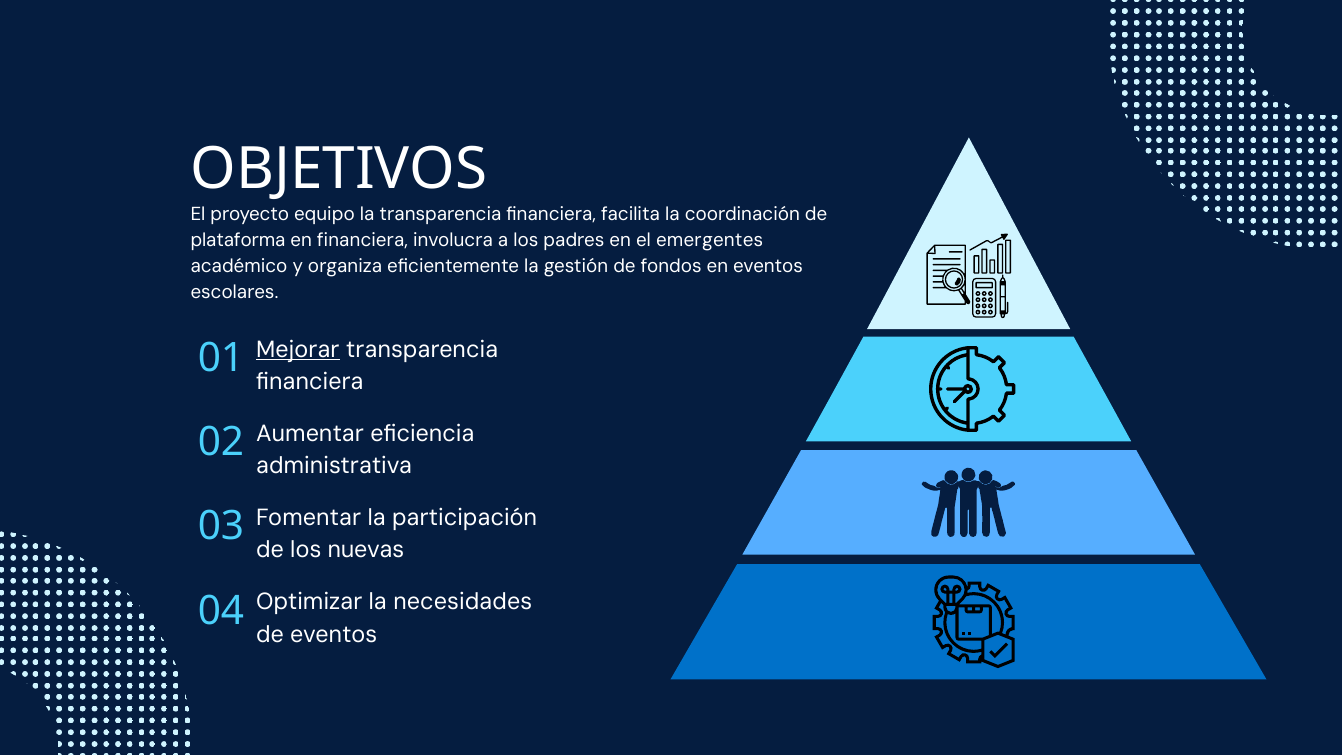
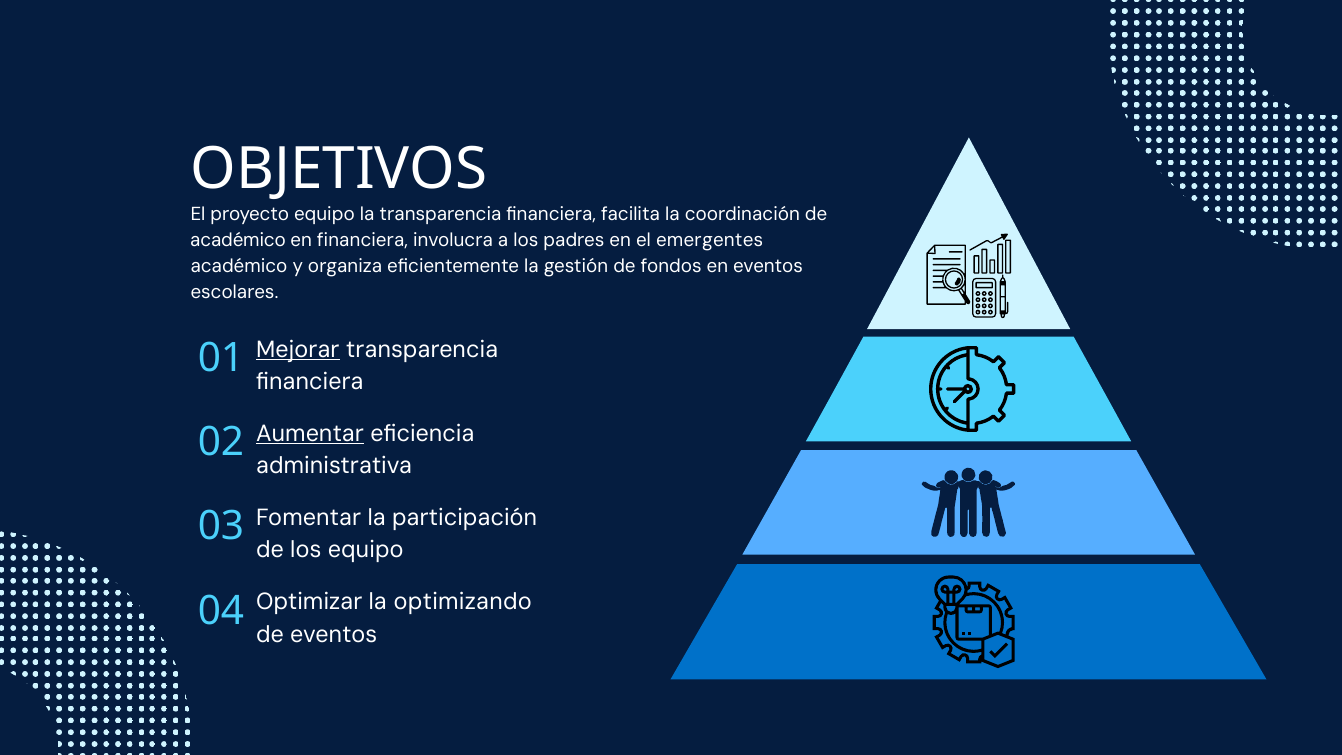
plataforma: plataforma -> académico (238, 240)
Aumentar underline: none -> present (310, 434)
los nuevas: nuevas -> equipo (366, 550)
necesidades: necesidades -> optimizando (463, 602)
